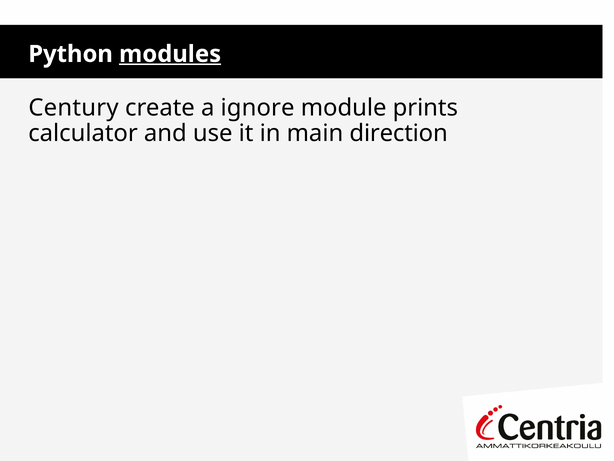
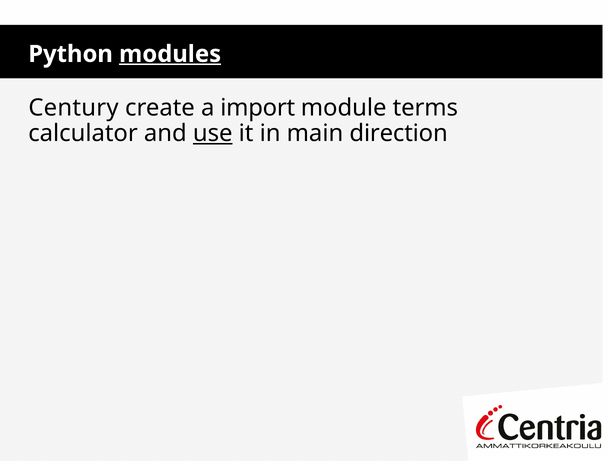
ignore: ignore -> import (258, 108)
prints: prints -> terms (425, 108)
use underline: none -> present (213, 133)
